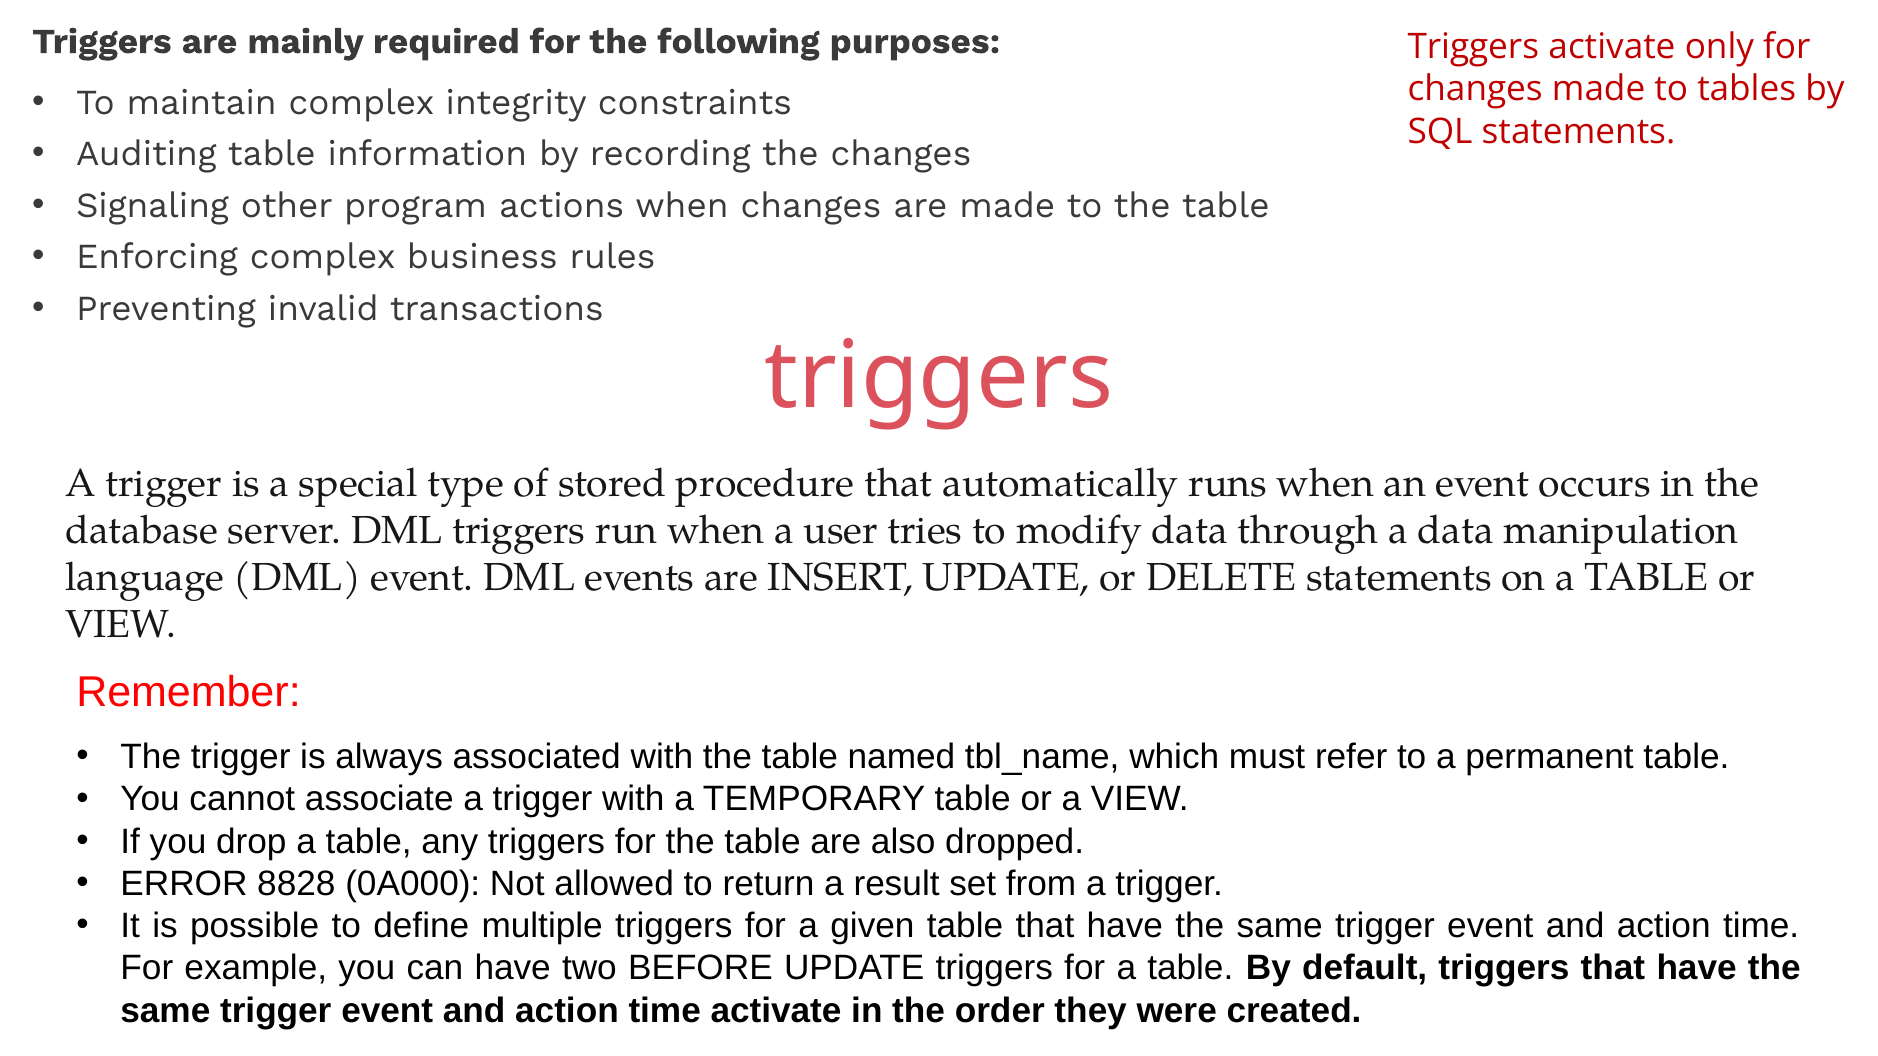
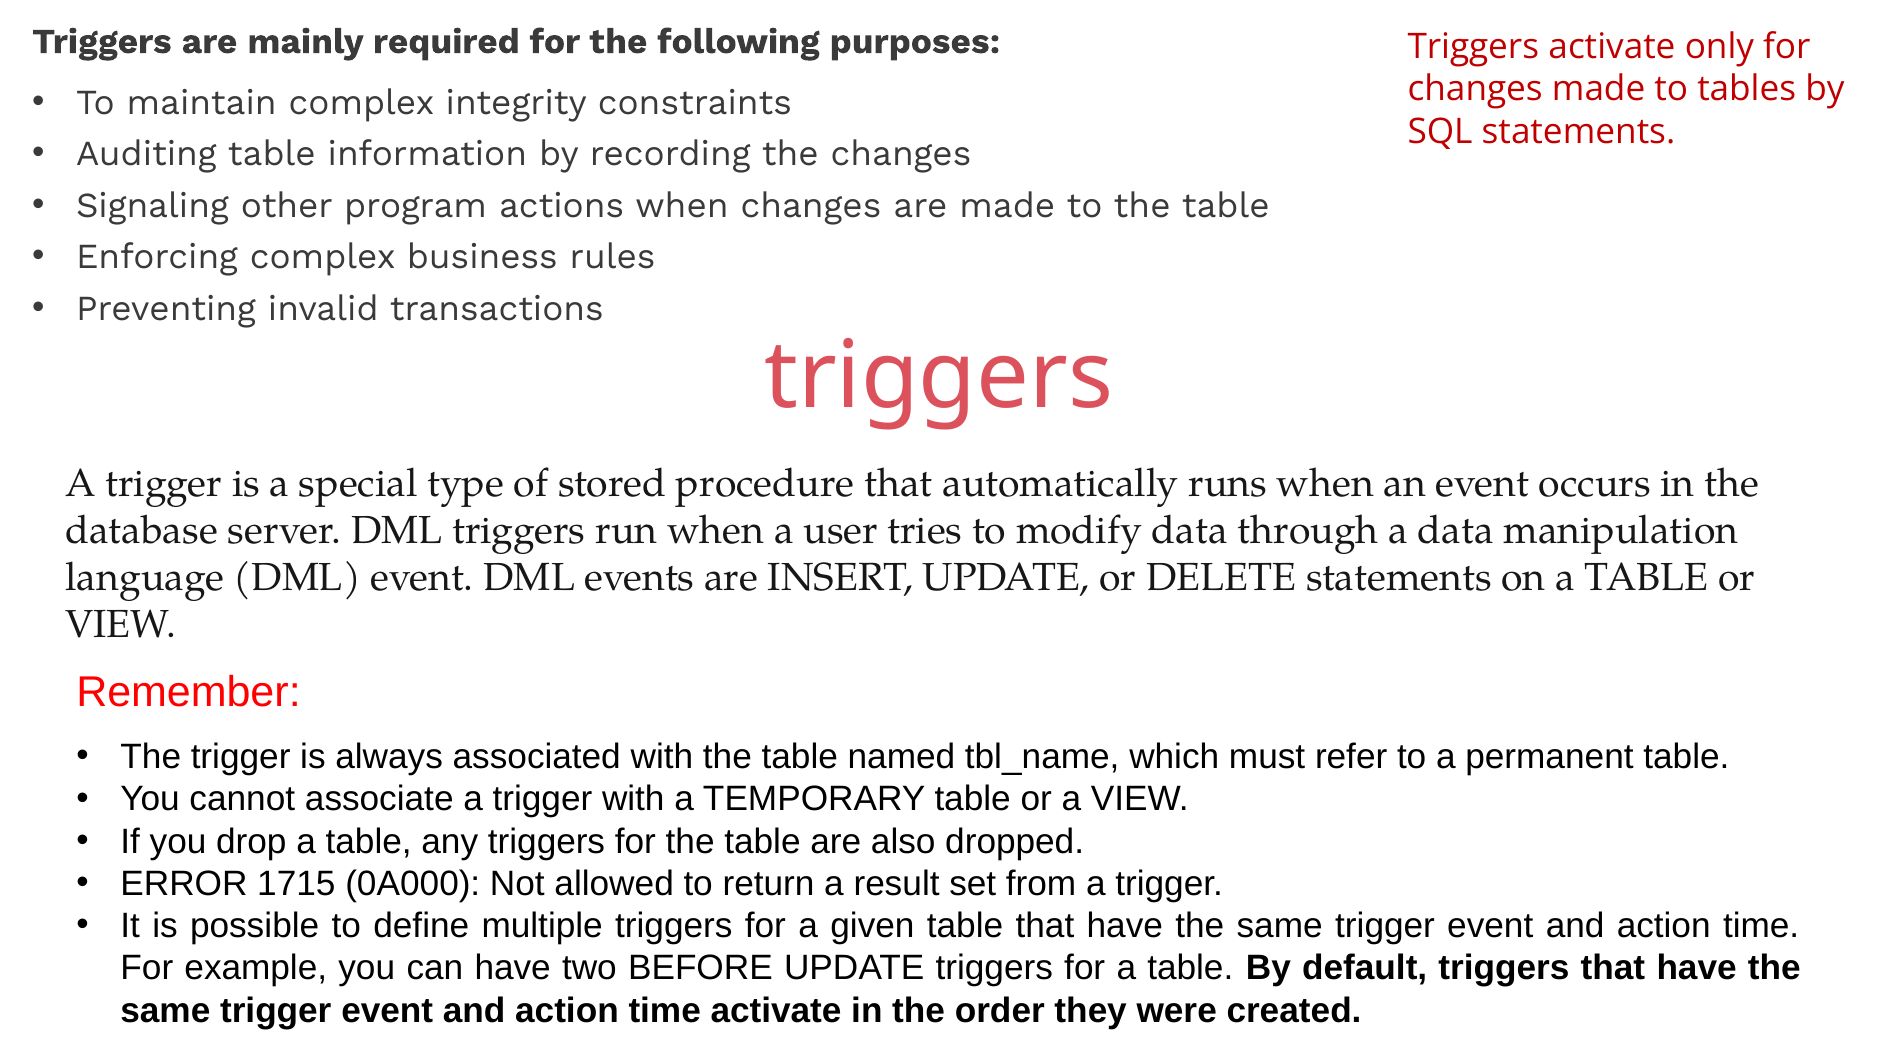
8828: 8828 -> 1715 (296, 884)
